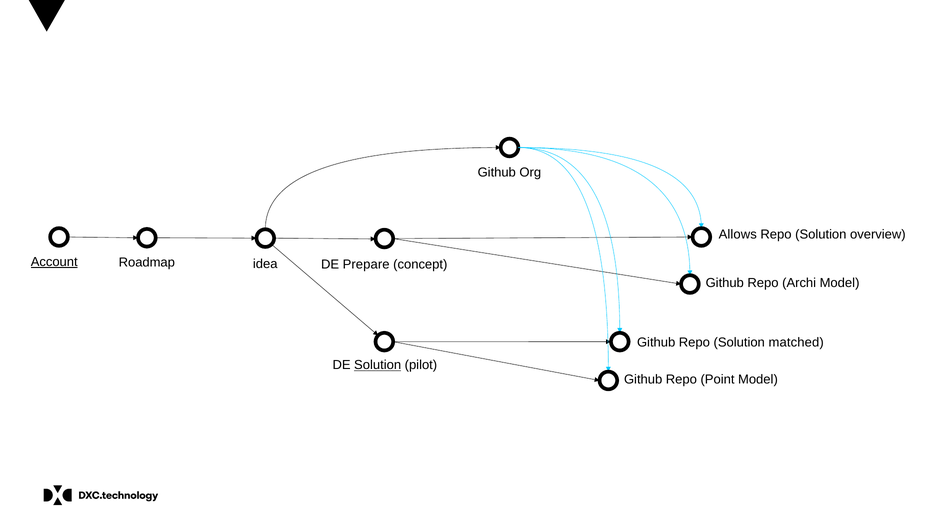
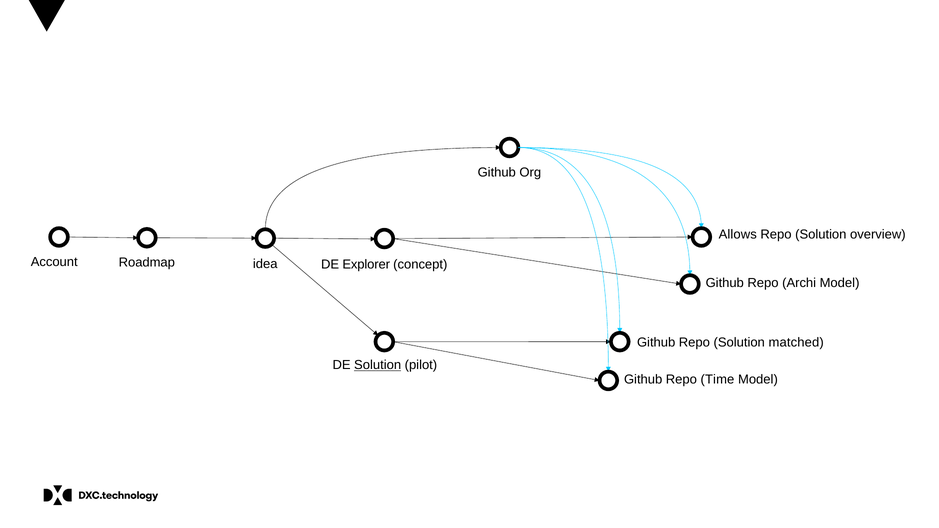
Account underline: present -> none (54, 262)
Prepare: Prepare -> Explorer (366, 265)
Point: Point -> Time (717, 379)
